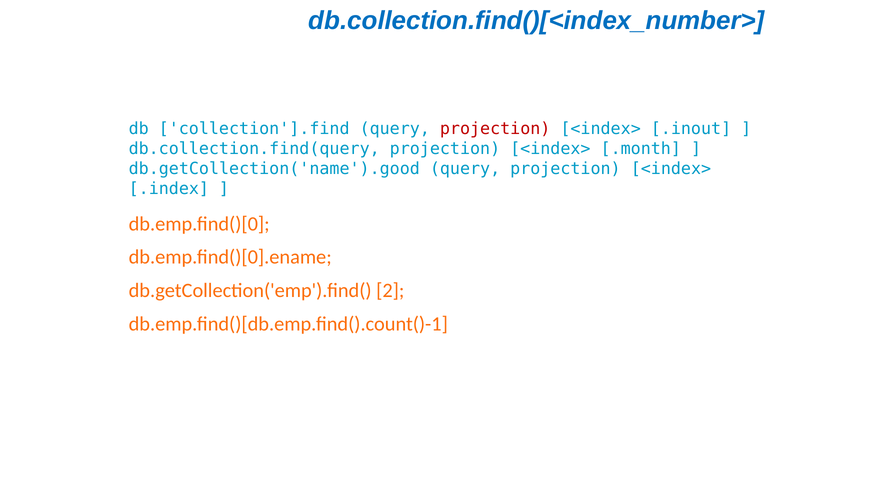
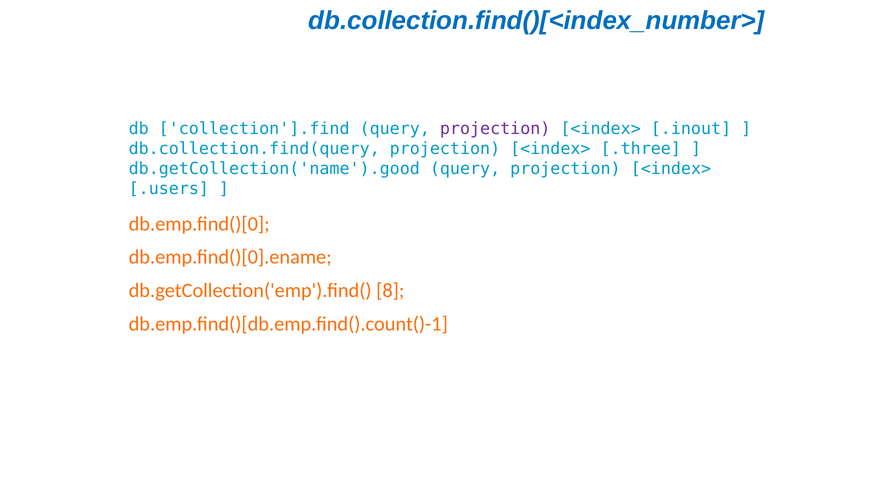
projection colour: red -> purple (495, 129)
.month: .month -> .three (641, 149)
.index: .index -> .users (169, 189)
2: 2 -> 8 (390, 290)
